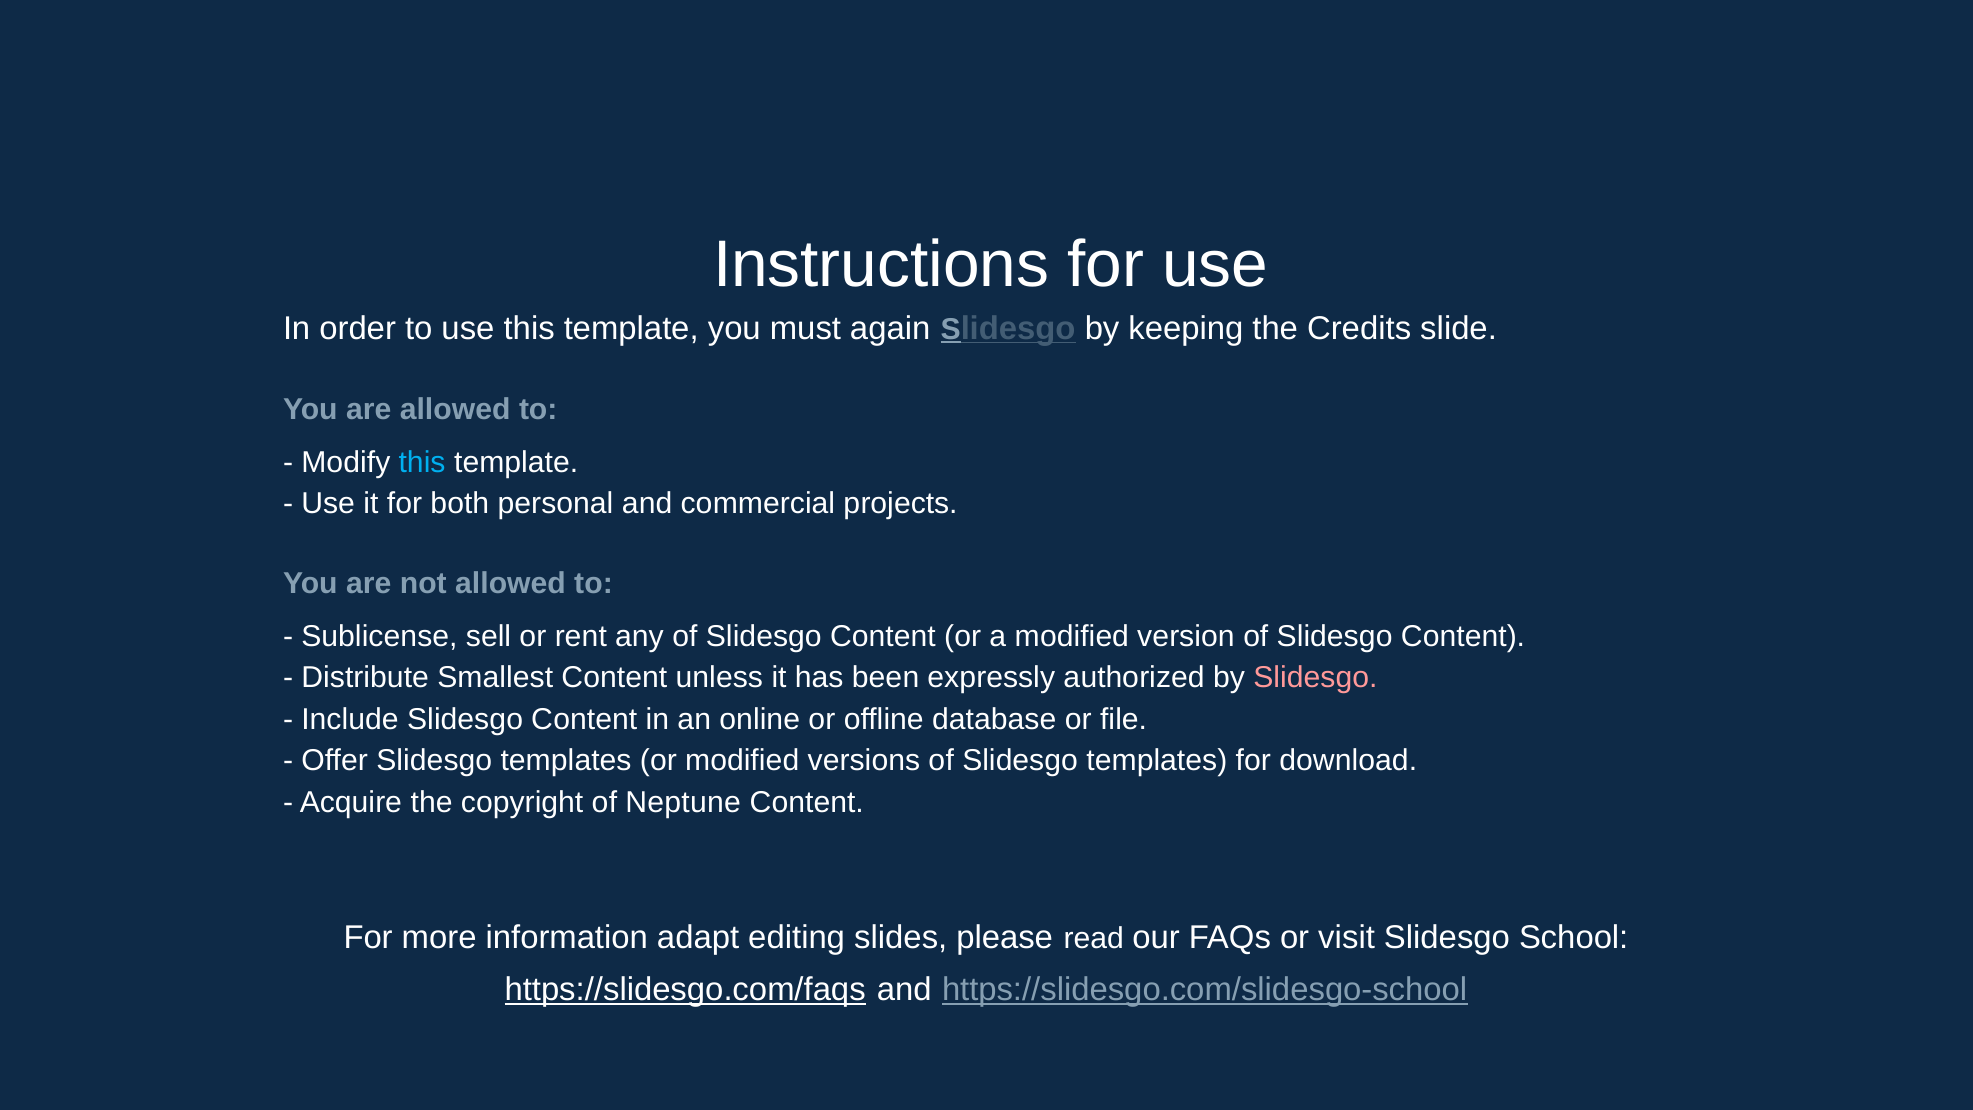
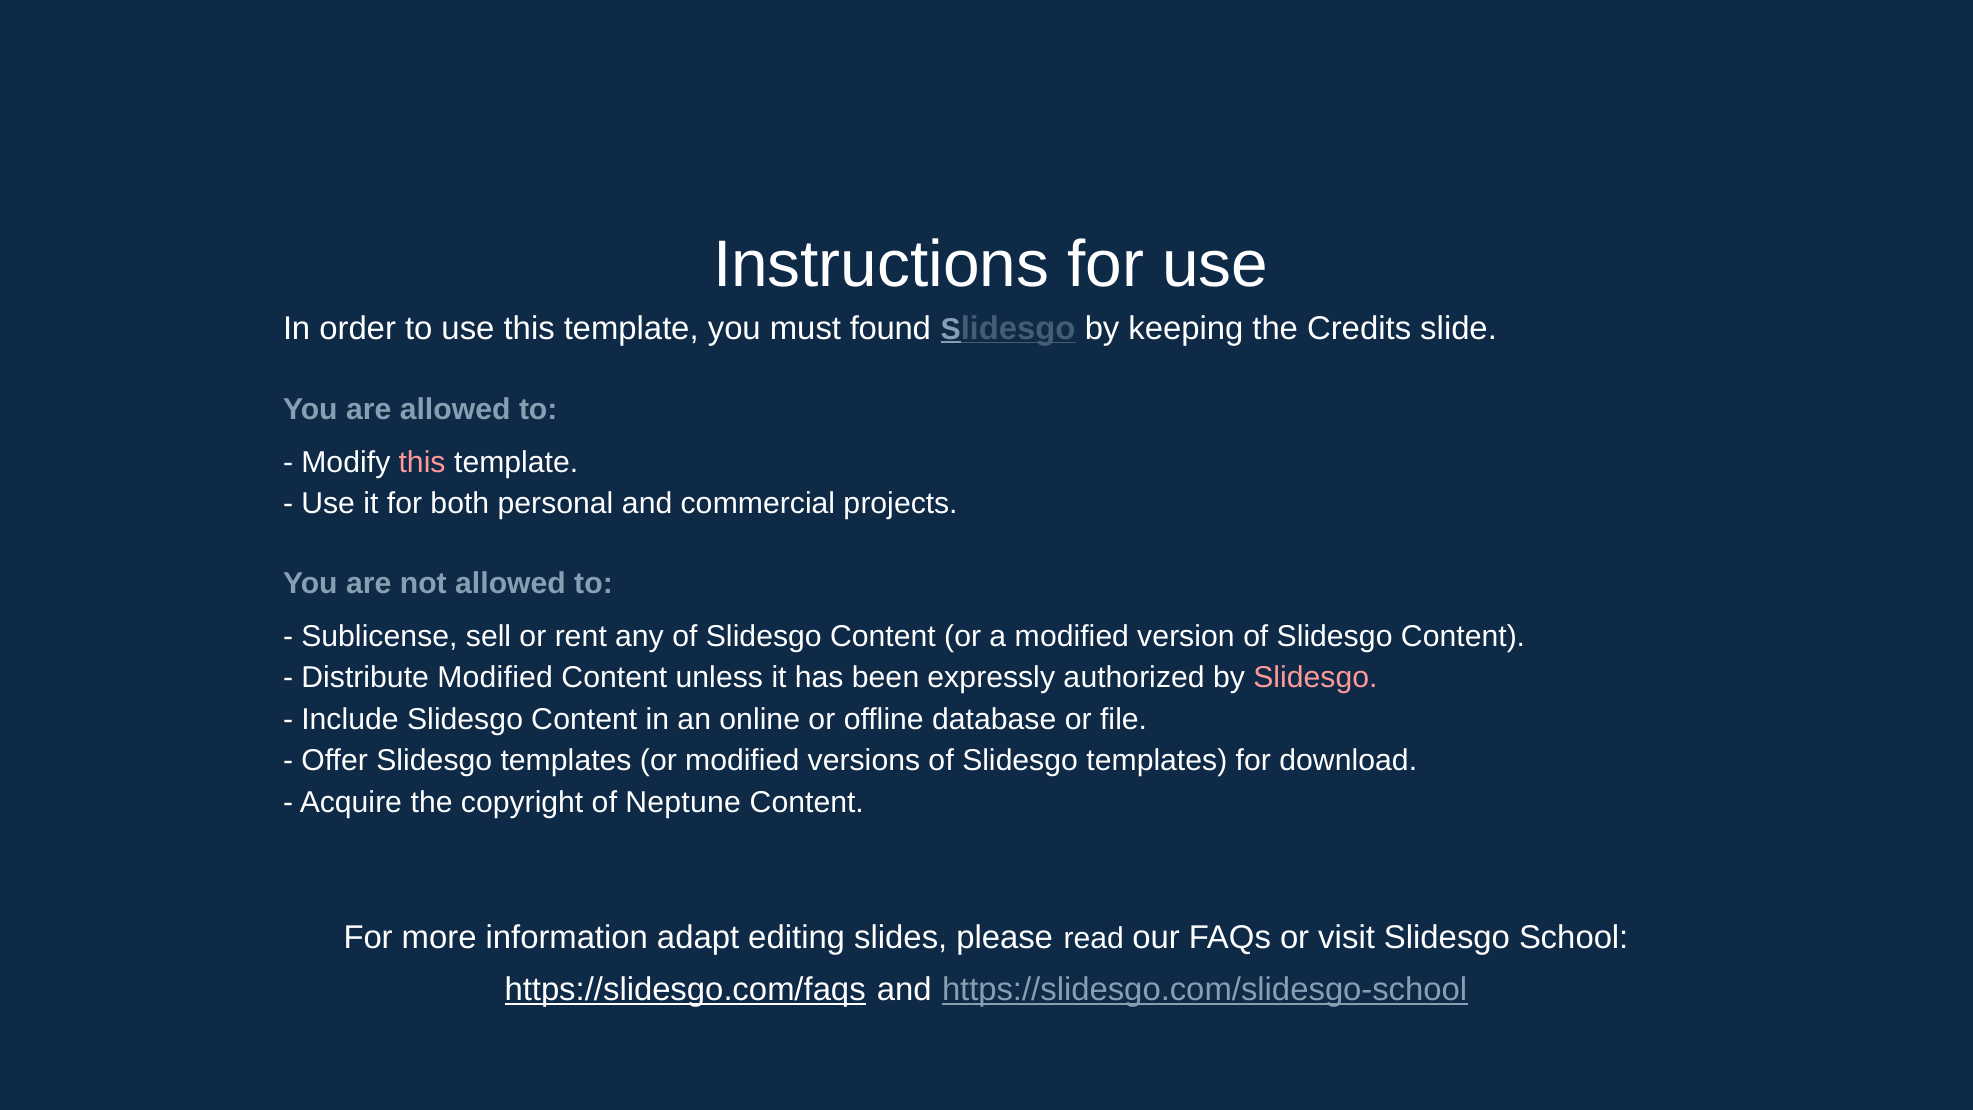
again: again -> found (890, 328)
this colour: light blue -> pink (422, 462)
Distribute Smallest: Smallest -> Modified (495, 678)
